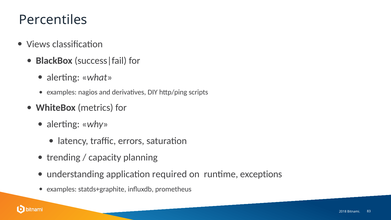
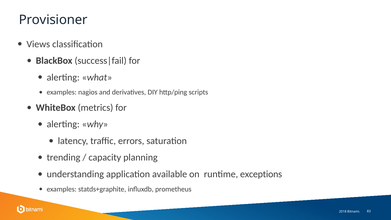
Percentiles: Percentiles -> Provisioner (53, 20)
required: required -> available (170, 174)
